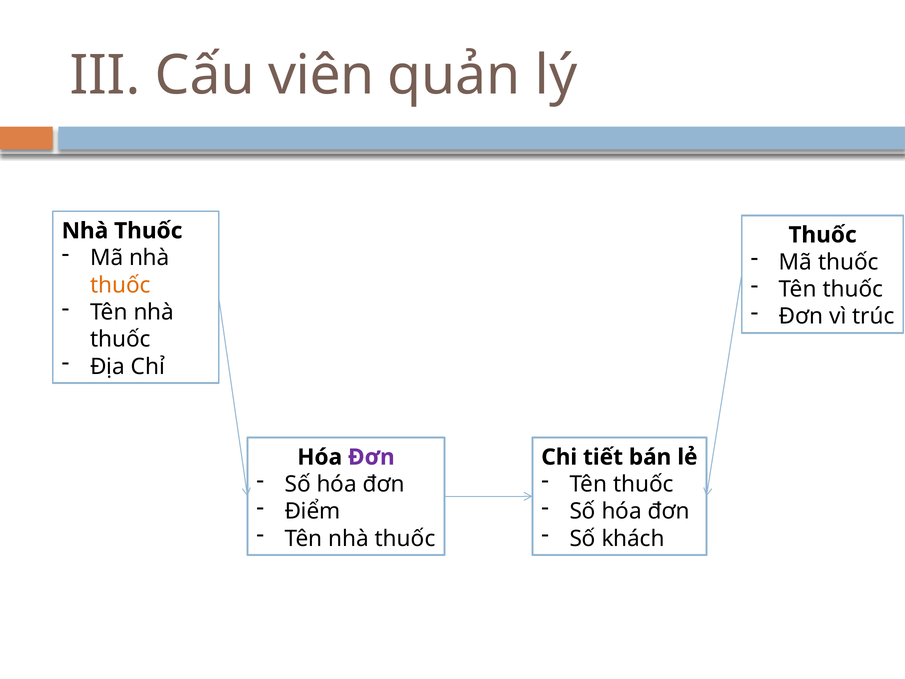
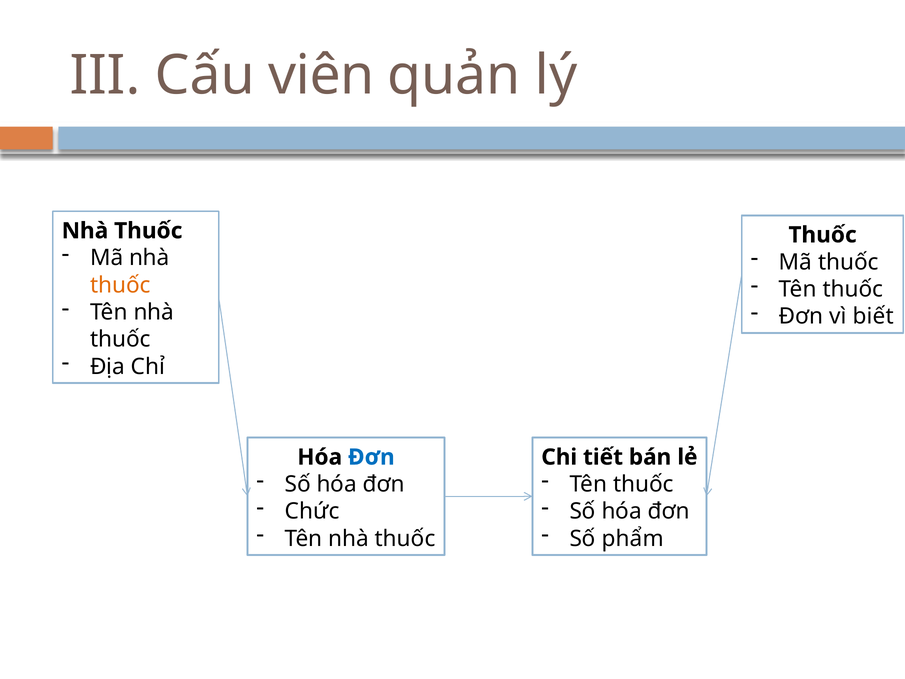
trúc: trúc -> biết (873, 316)
Đơn colour: purple -> blue (371, 457)
Điểm: Điểm -> Chức (312, 511)
khách: khách -> phẩm (633, 538)
